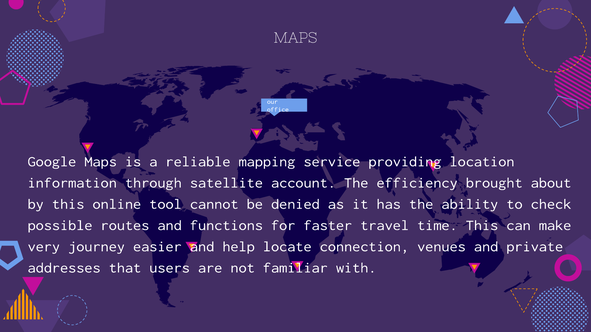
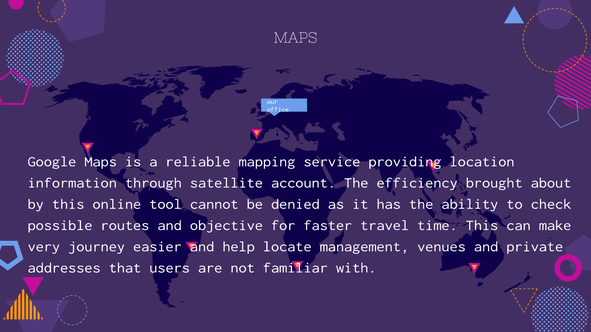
functions: functions -> objective (226, 225)
connection: connection -> management (364, 247)
